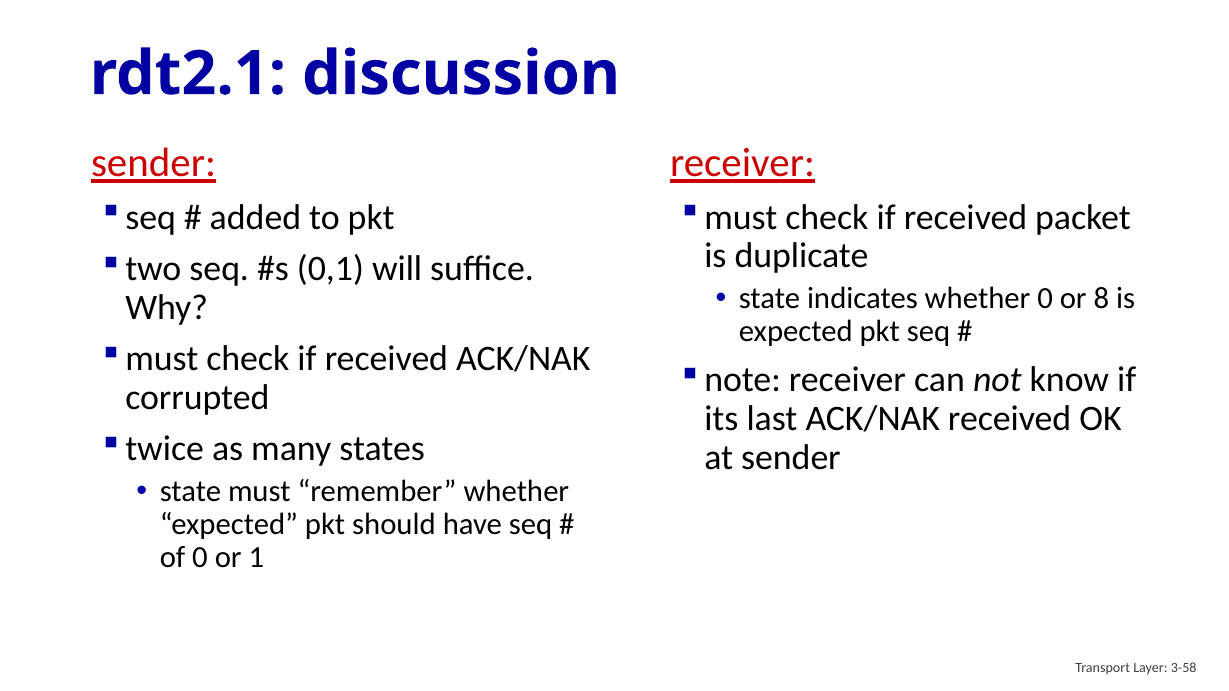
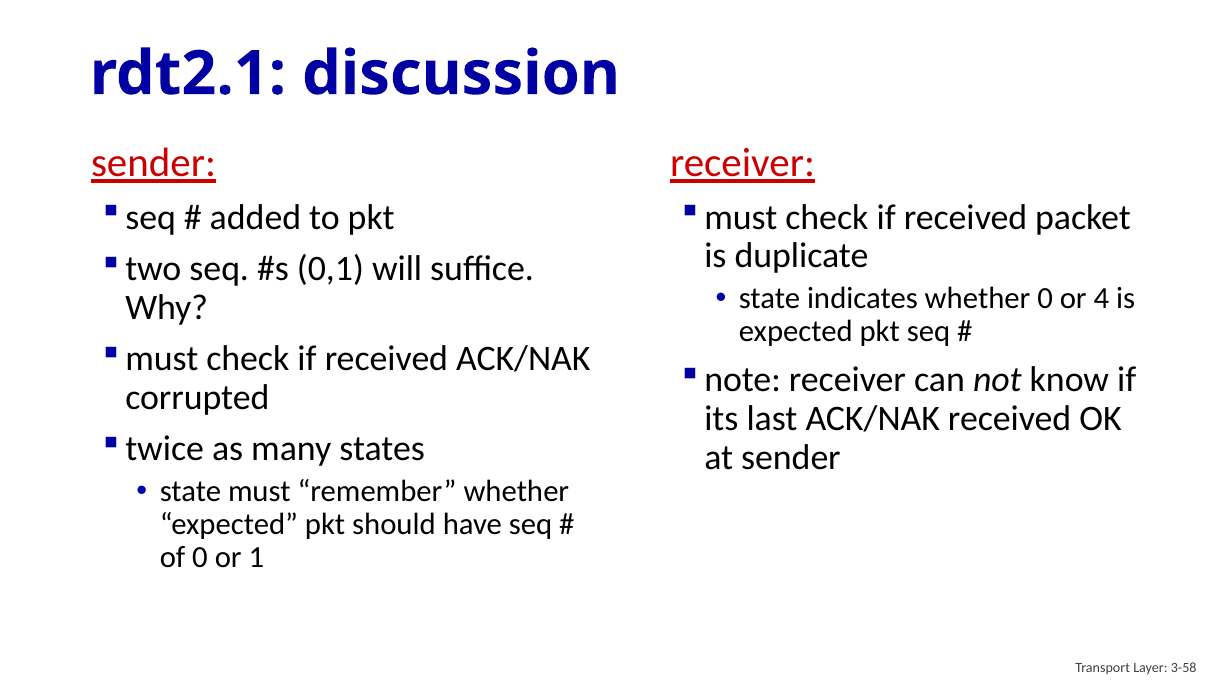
8: 8 -> 4 (1101, 298)
